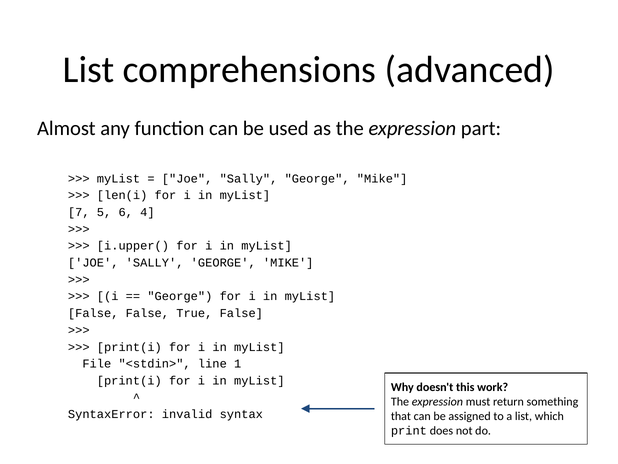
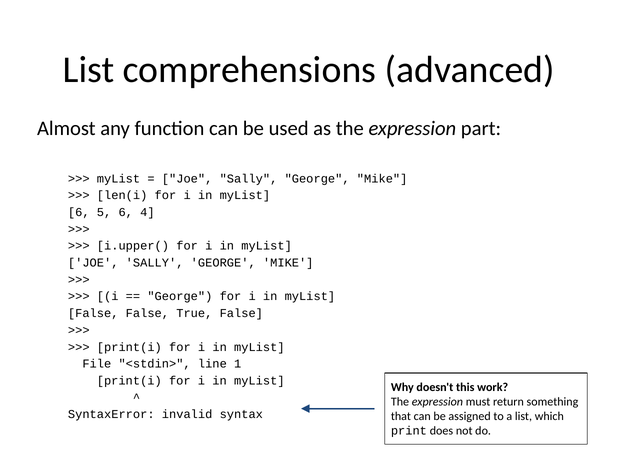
7: 7 -> 6 (79, 212)
